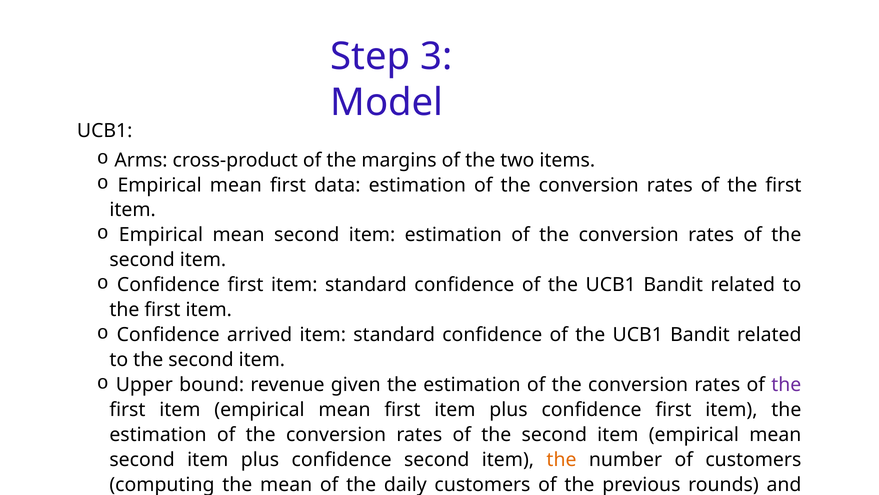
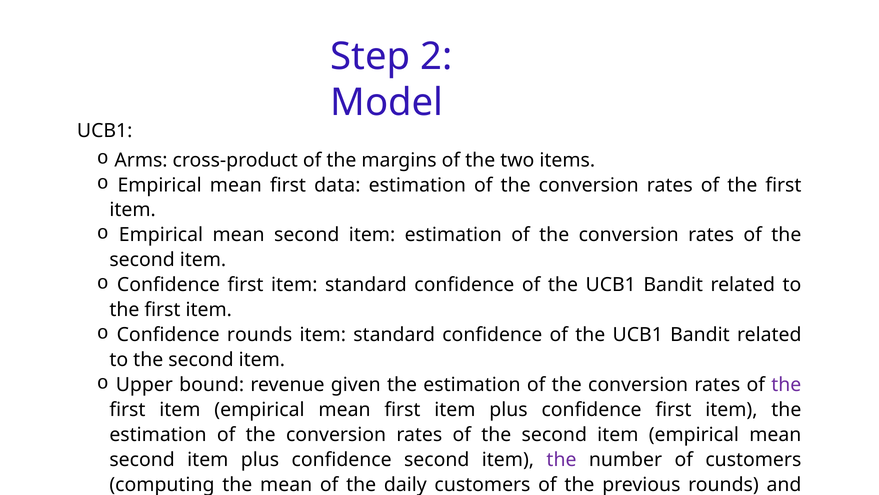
3: 3 -> 2 (436, 56)
Confidence arrived: arrived -> rounds (260, 335)
the colour: orange -> purple (561, 459)
